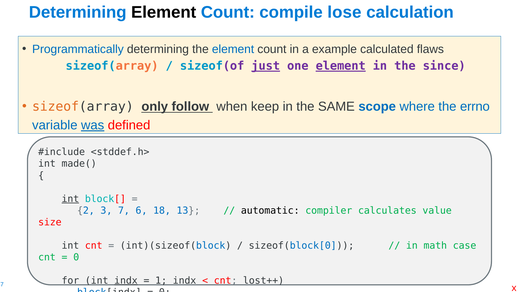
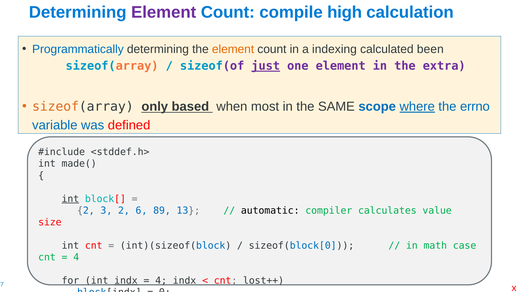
Element colour: black -> purple (164, 12)
lose: lose -> high (345, 12)
element colour: blue -> orange (233, 49)
example: example -> indexing (334, 49)
flaws: flaws -> been (430, 49)
element underline: present -> none (341, 66)
since: since -> extra (444, 66)
follow: follow -> based (190, 107)
keep: keep -> most (265, 107)
where underline: none -> present (417, 107)
was underline: present -> none (93, 125)
3 7: 7 -> 2 (124, 210)
18: 18 -> 89 (162, 210)
0: 0 -> 4 (76, 257)
1: 1 -> 4 (161, 281)
